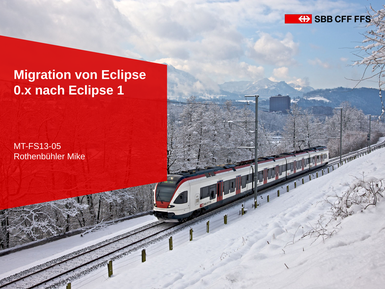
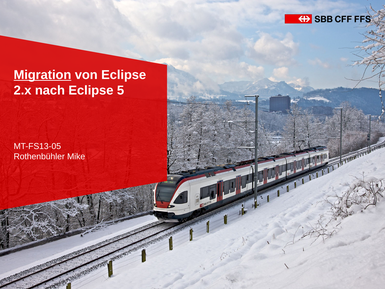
Migration underline: none -> present (42, 75)
0.x: 0.x -> 2.x (23, 90)
1: 1 -> 5 (121, 90)
